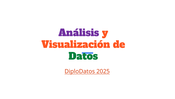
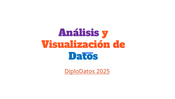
Datos colour: green -> blue (83, 56)
